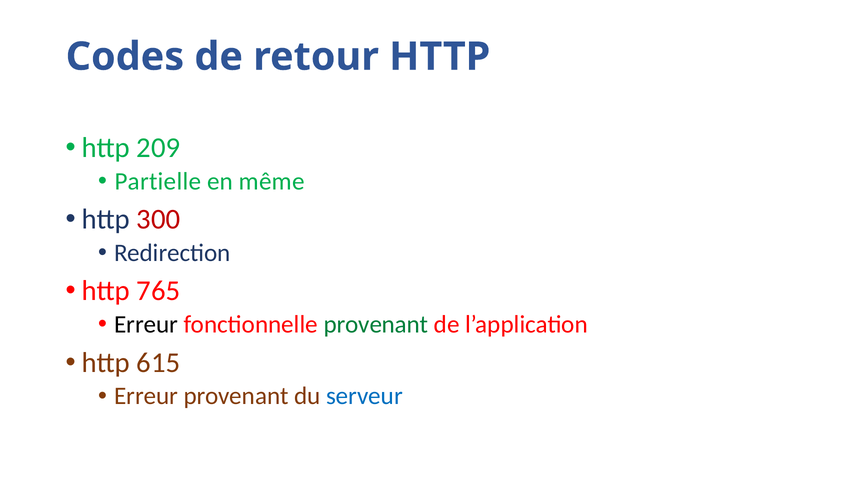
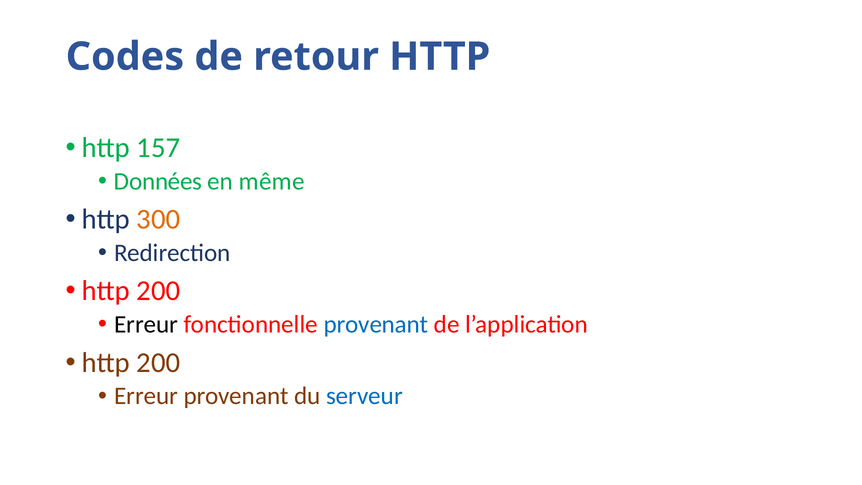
209: 209 -> 157 (158, 148)
Partielle: Partielle -> Données (158, 181)
300 colour: red -> orange (158, 219)
765: 765 -> 200 (158, 291)
provenant colour: green -> blue (376, 324)
615: 615 -> 200 (158, 363)
